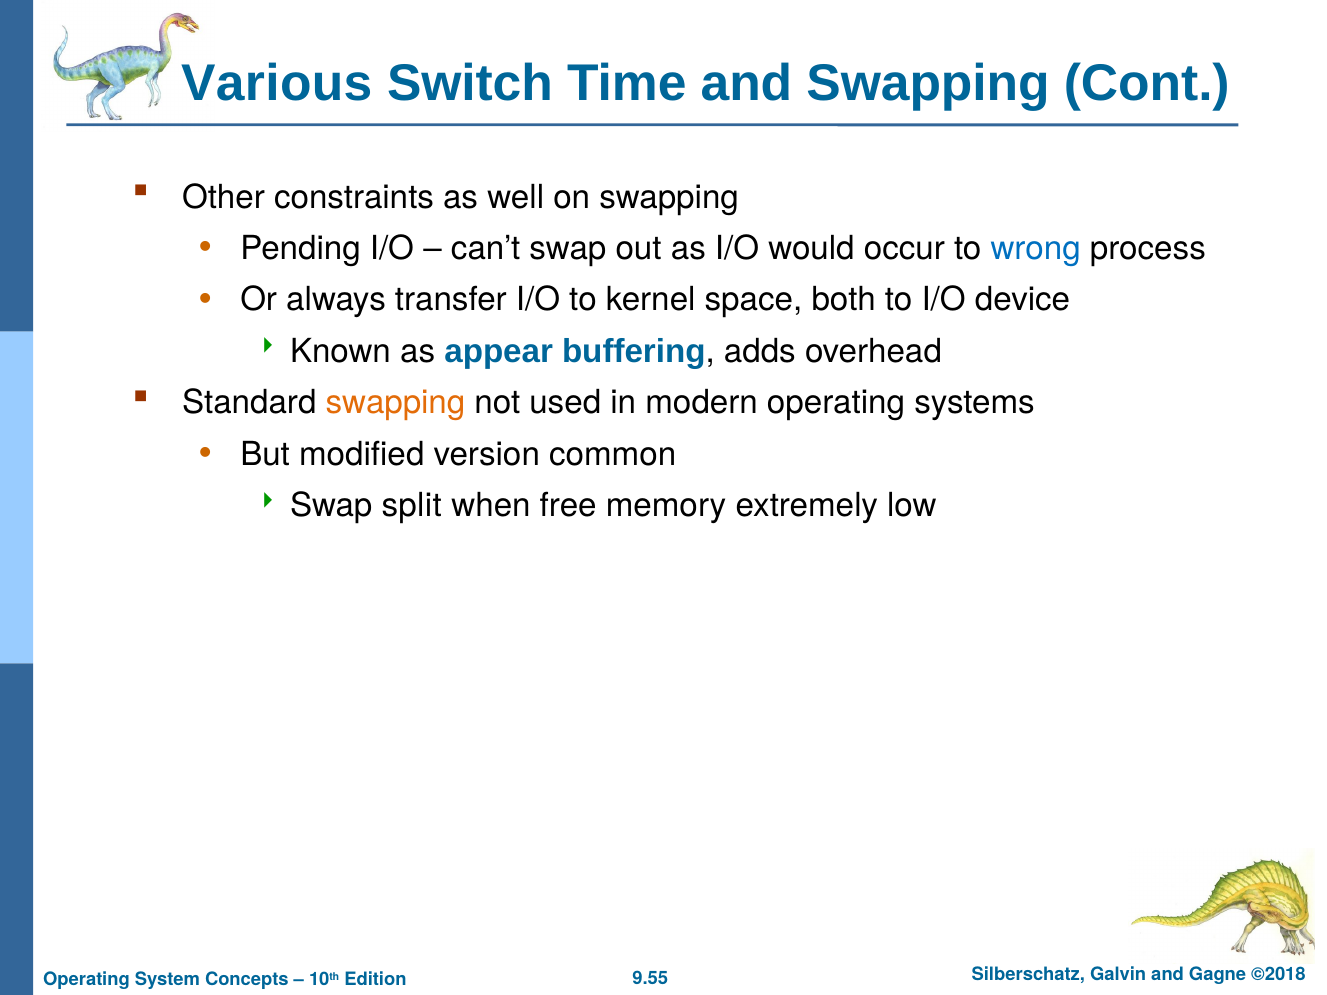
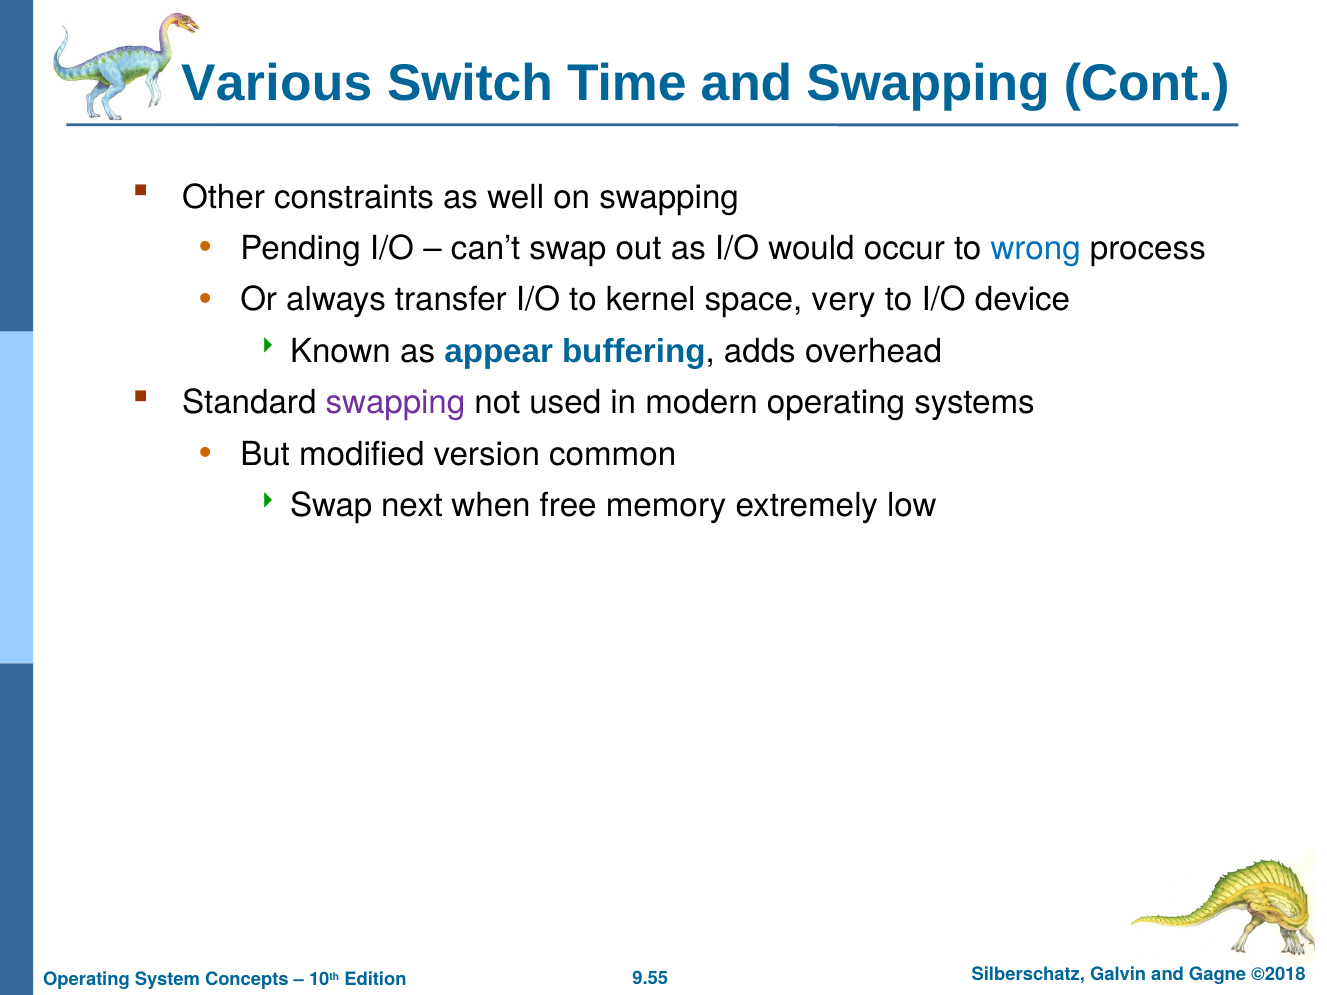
both: both -> very (844, 300)
swapping colour: orange -> purple (395, 403)
split: split -> next (412, 506)
